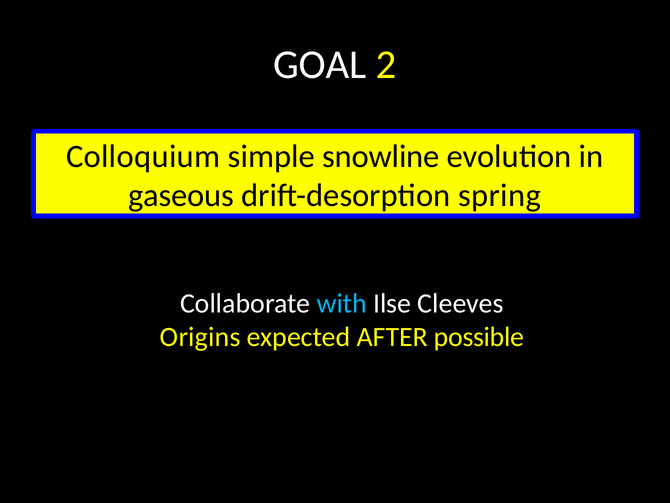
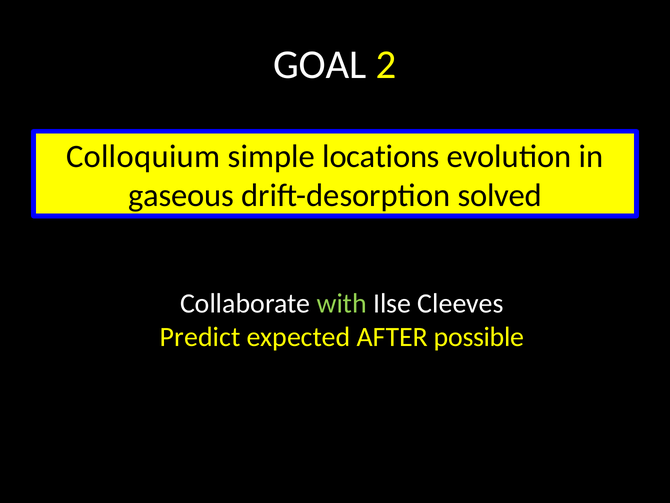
snowline: snowline -> locations (381, 156)
spring: spring -> solved (500, 195)
with colour: light blue -> light green (342, 303)
Origins: Origins -> Predict (200, 337)
